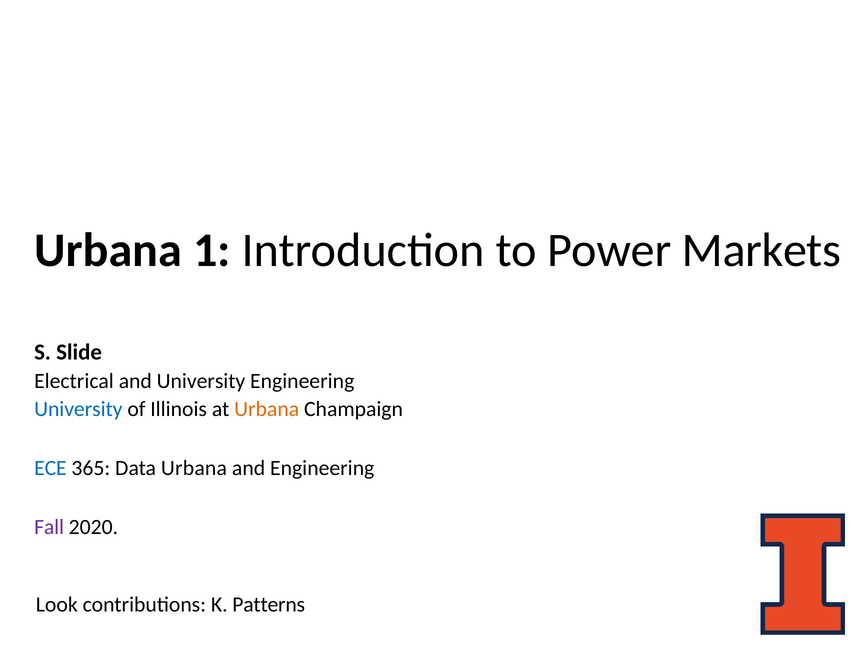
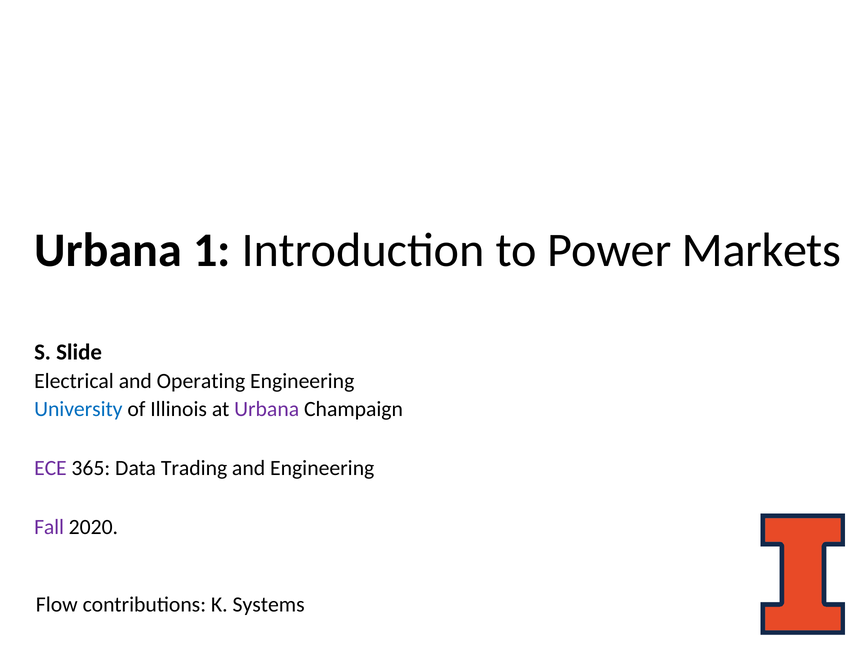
and University: University -> Operating (201, 381)
Urbana colour: orange -> purple (267, 409)
ECE colour: blue -> purple (50, 468)
Data Urbana: Urbana -> Trading (194, 468)
Look: Look -> Flow (57, 605)
Patterns: Patterns -> Systems (269, 605)
